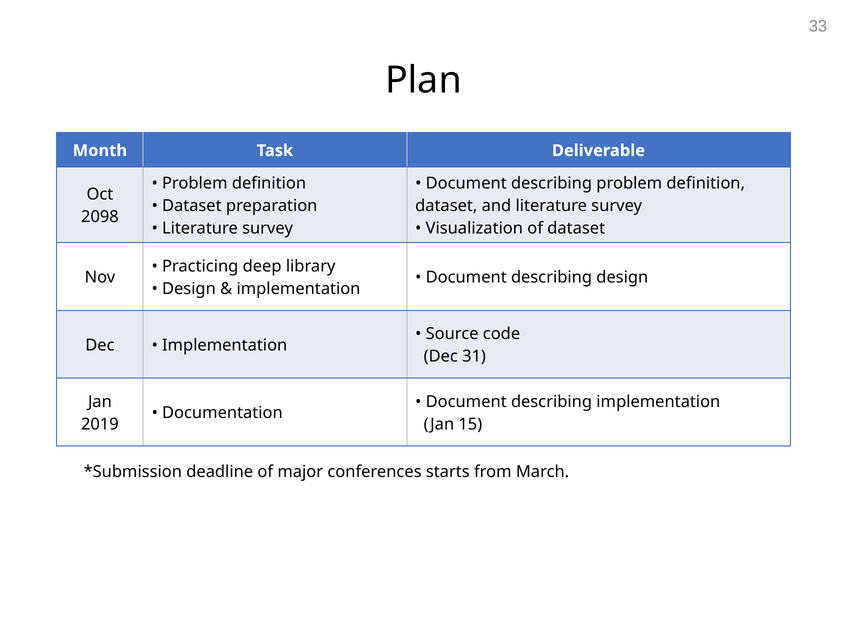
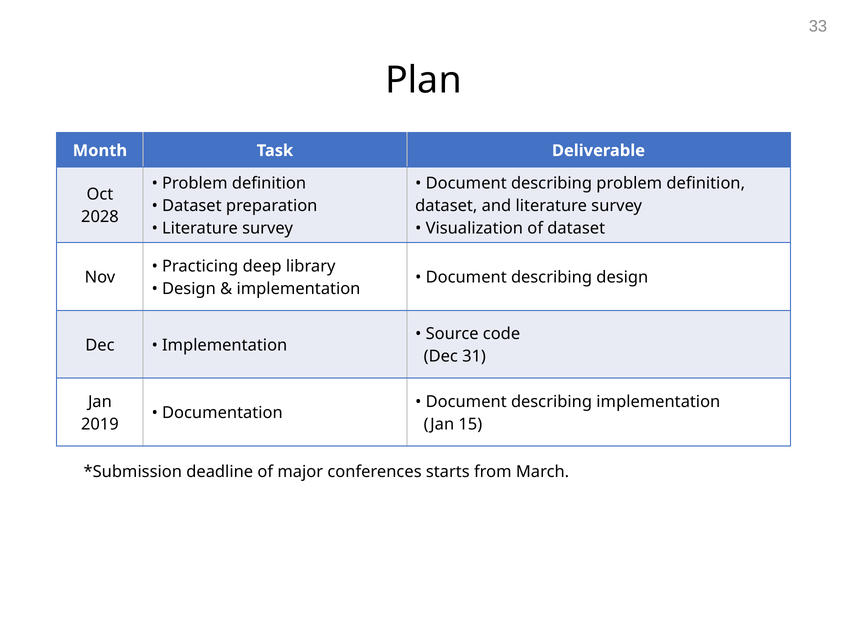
2098: 2098 -> 2028 (100, 217)
